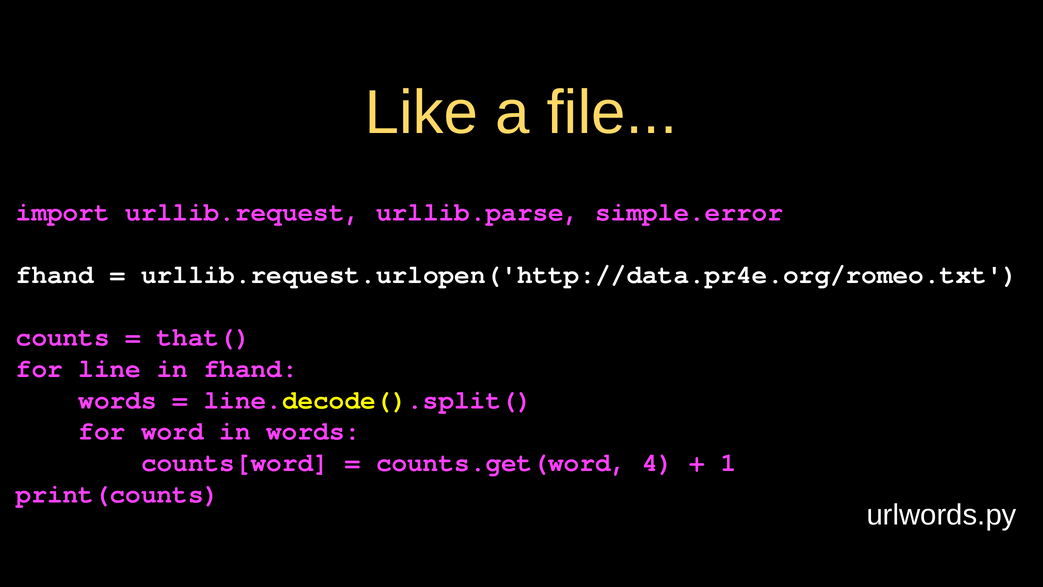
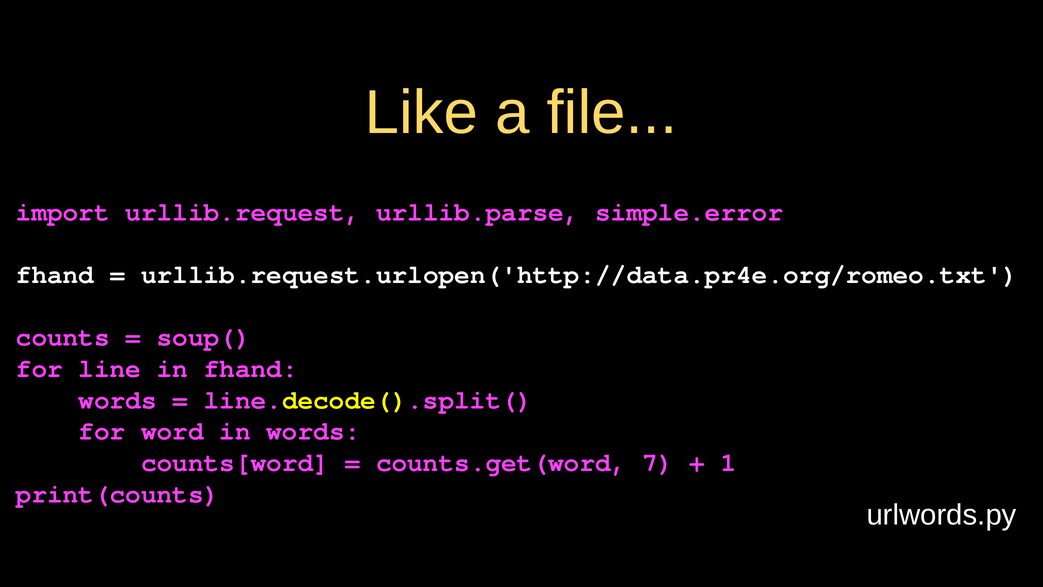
that(: that( -> soup( (204, 337)
4: 4 -> 7 (658, 462)
